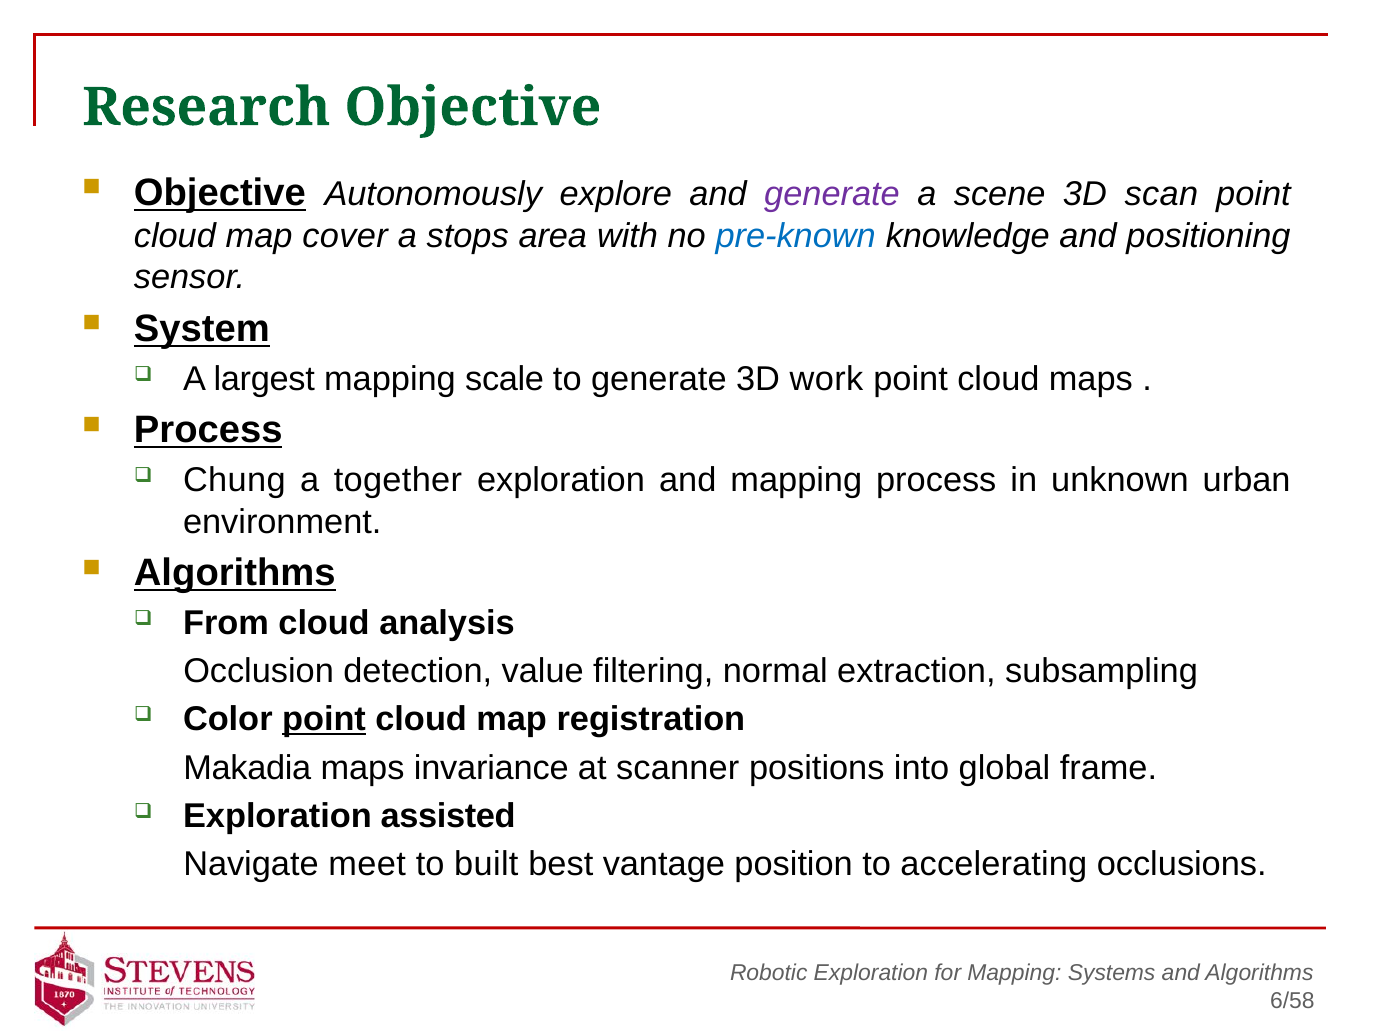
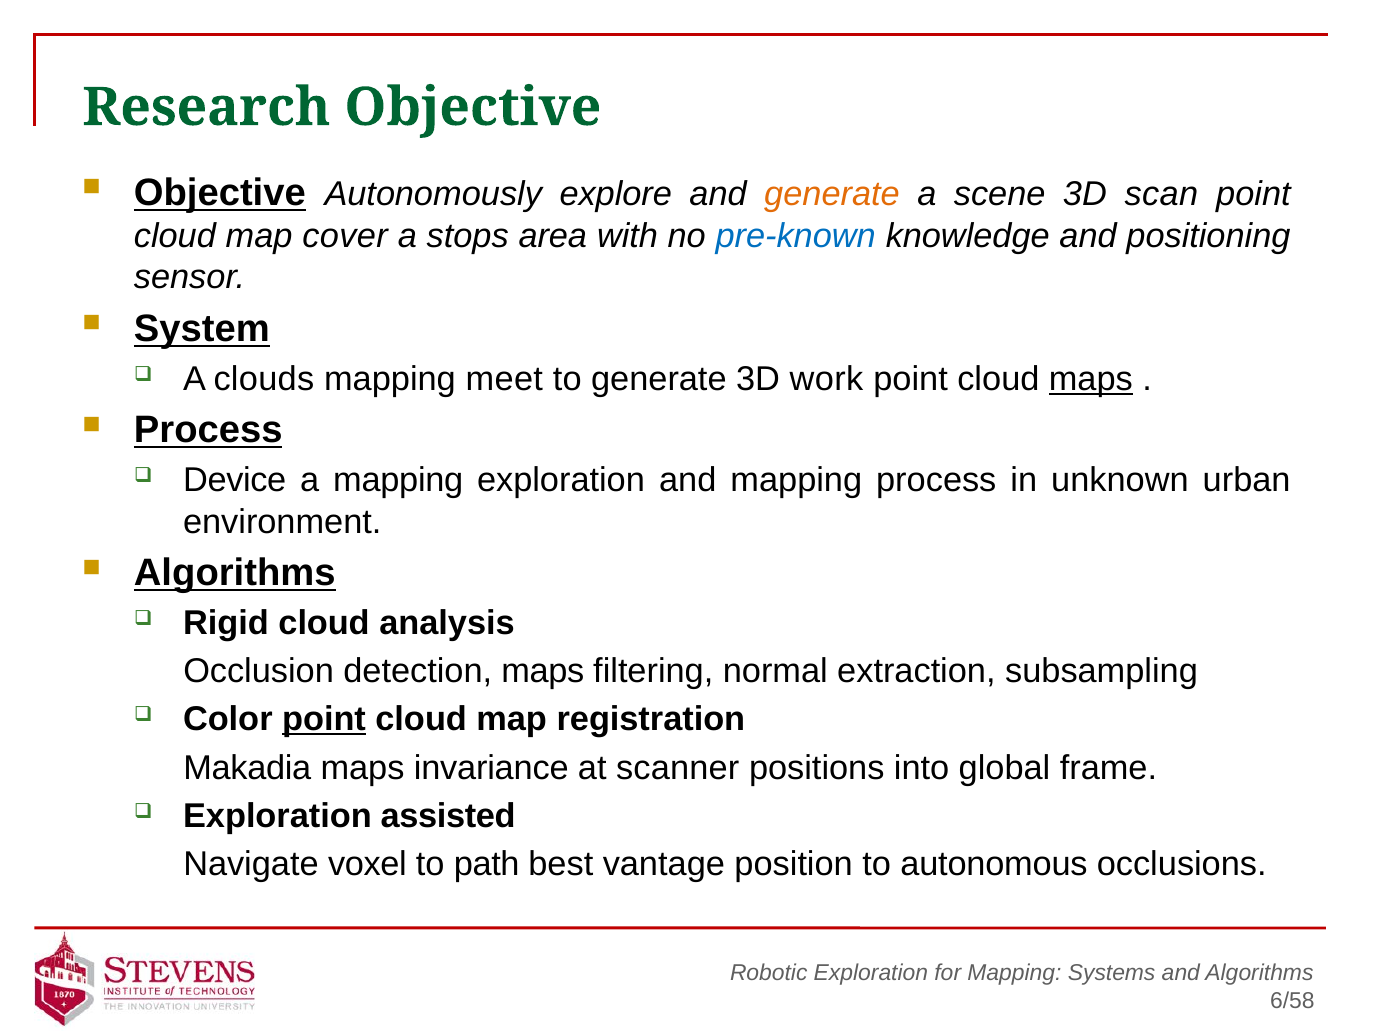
generate colour: purple -> orange (832, 194)
largest: largest -> clouds (264, 379)
scale: scale -> meet (504, 379)
maps underline: none -> present (1091, 379)
Chung: Chung -> Device (235, 480)
a together: together -> mapping (398, 480)
From: From -> Rigid (226, 623)
detection value: value -> maps (543, 671)
meet: meet -> voxel (367, 863)
built: built -> path (487, 863)
accelerating: accelerating -> autonomous (994, 863)
